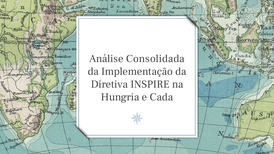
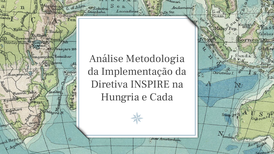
Consolidada: Consolidada -> Metodologia (155, 59)
